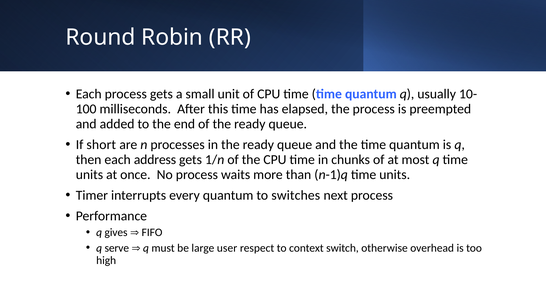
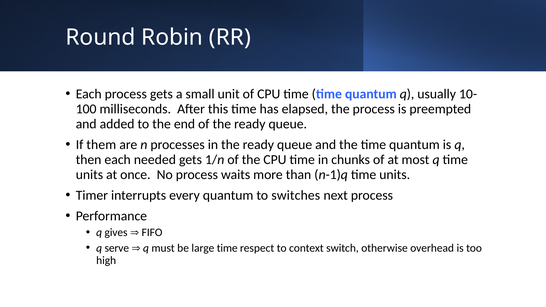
short: short -> them (101, 145)
address: address -> needed (155, 160)
large user: user -> time (227, 248)
